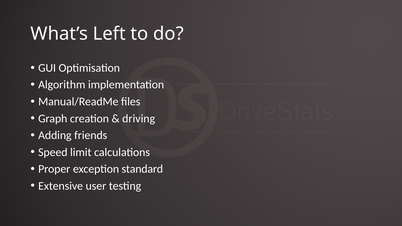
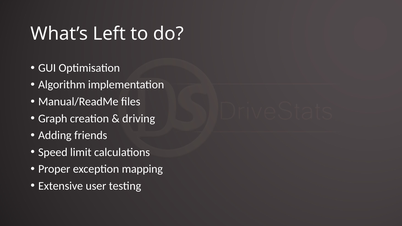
standard: standard -> mapping (142, 169)
